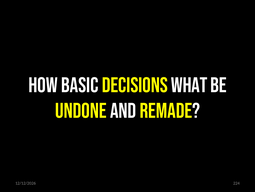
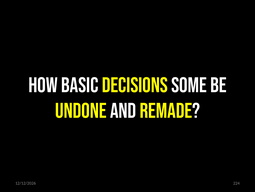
WHAT: WHAT -> SOME (189, 85)
